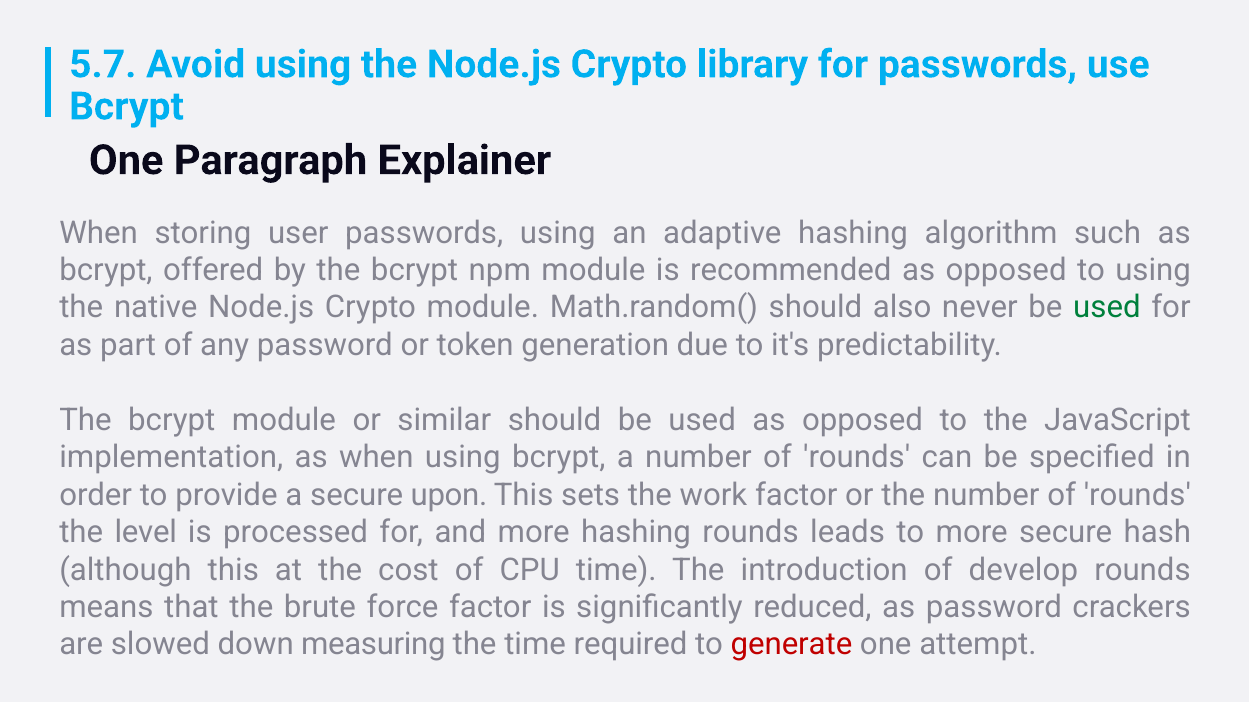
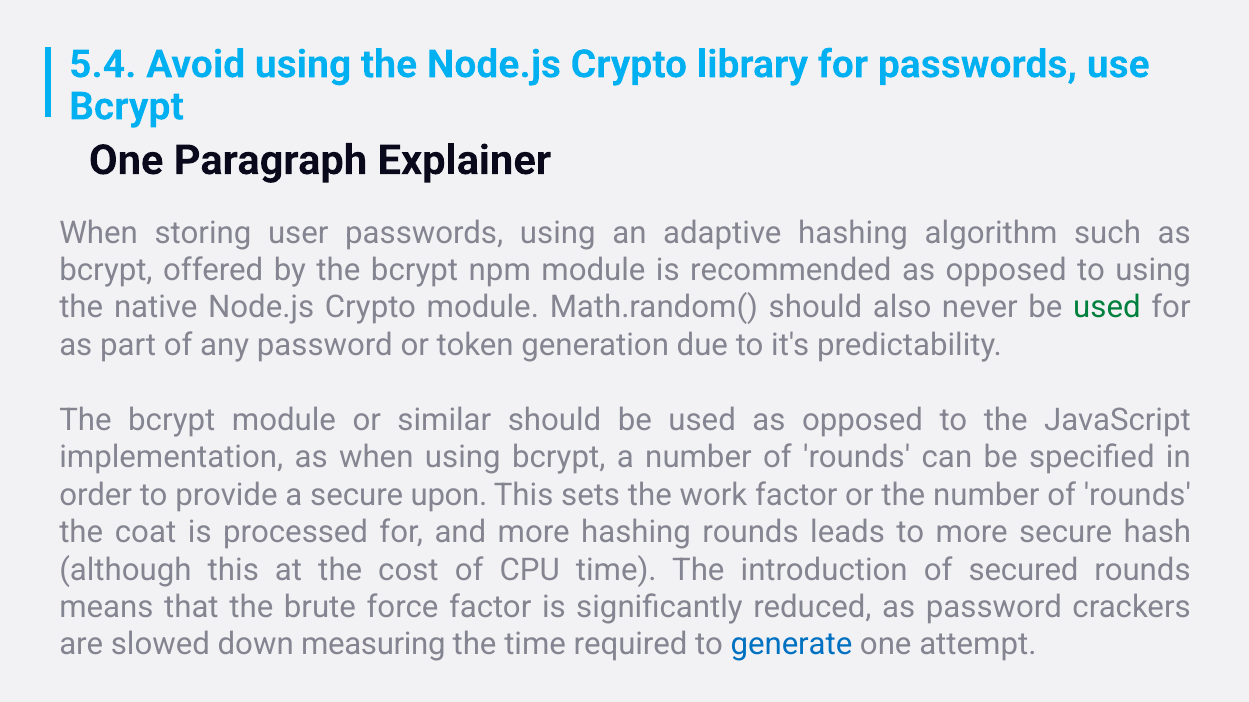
5.7: 5.7 -> 5.4 (103, 64)
level: level -> coat (146, 533)
develop: develop -> secured (1024, 570)
generate colour: red -> blue (791, 645)
